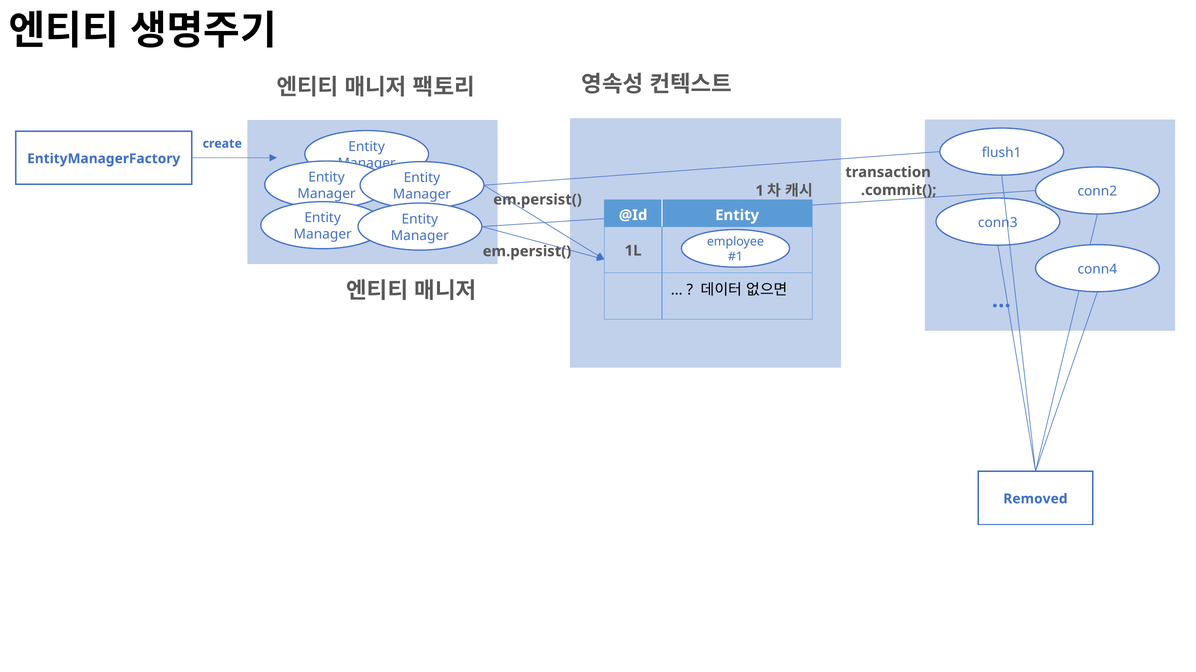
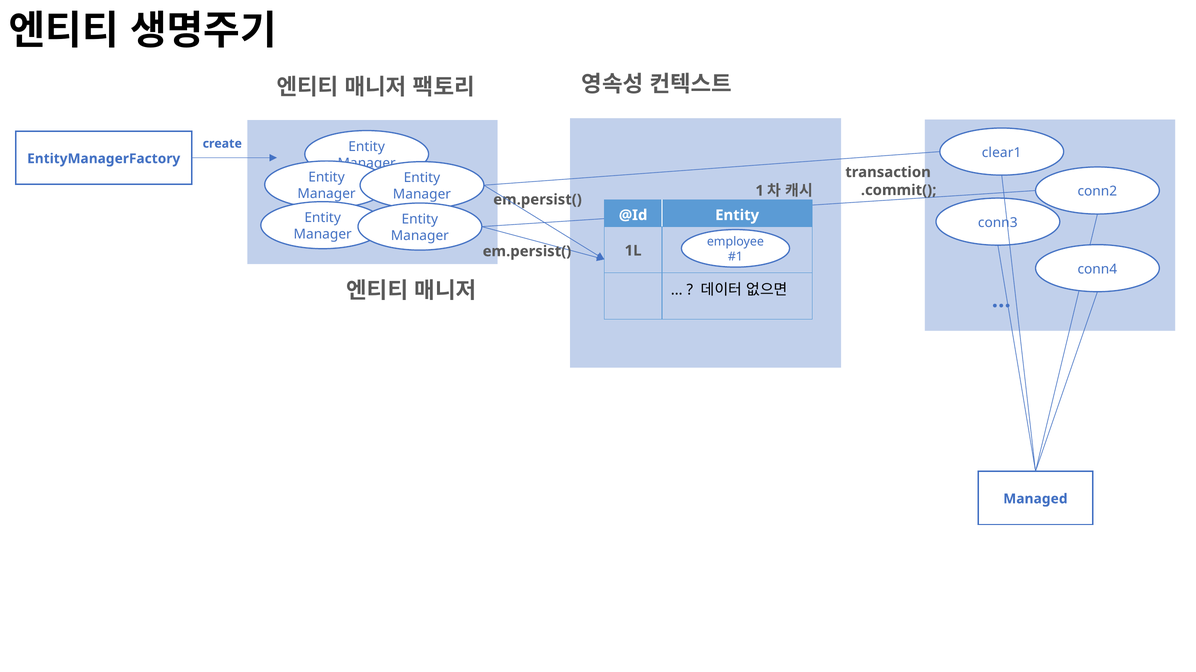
flush1: flush1 -> clear1 (1002, 153)
Removed: Removed -> Managed (1035, 499)
